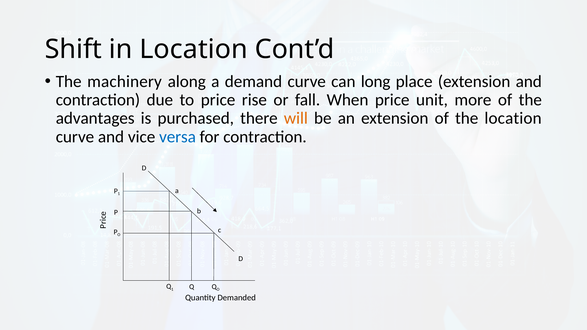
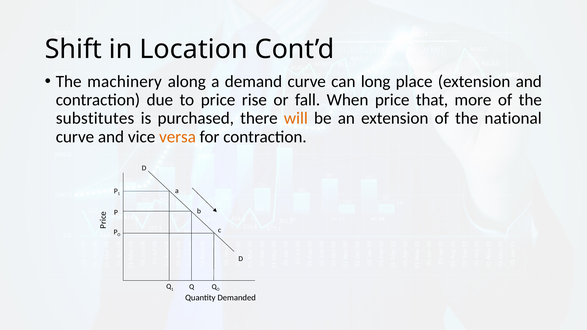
unit: unit -> that (432, 100)
advantages: advantages -> substitutes (95, 118)
the location: location -> national (513, 118)
versa colour: blue -> orange (177, 137)
